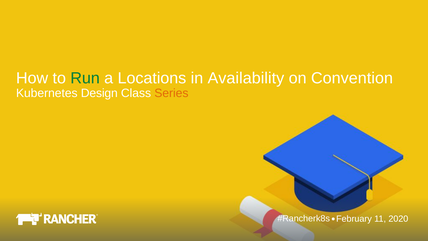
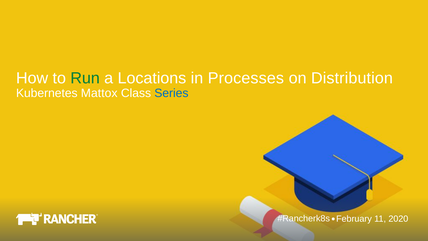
Availability: Availability -> Processes (246, 78)
Convention: Convention -> Distribution (352, 78)
Design: Design -> Mattox (99, 93)
Series colour: orange -> blue (171, 93)
